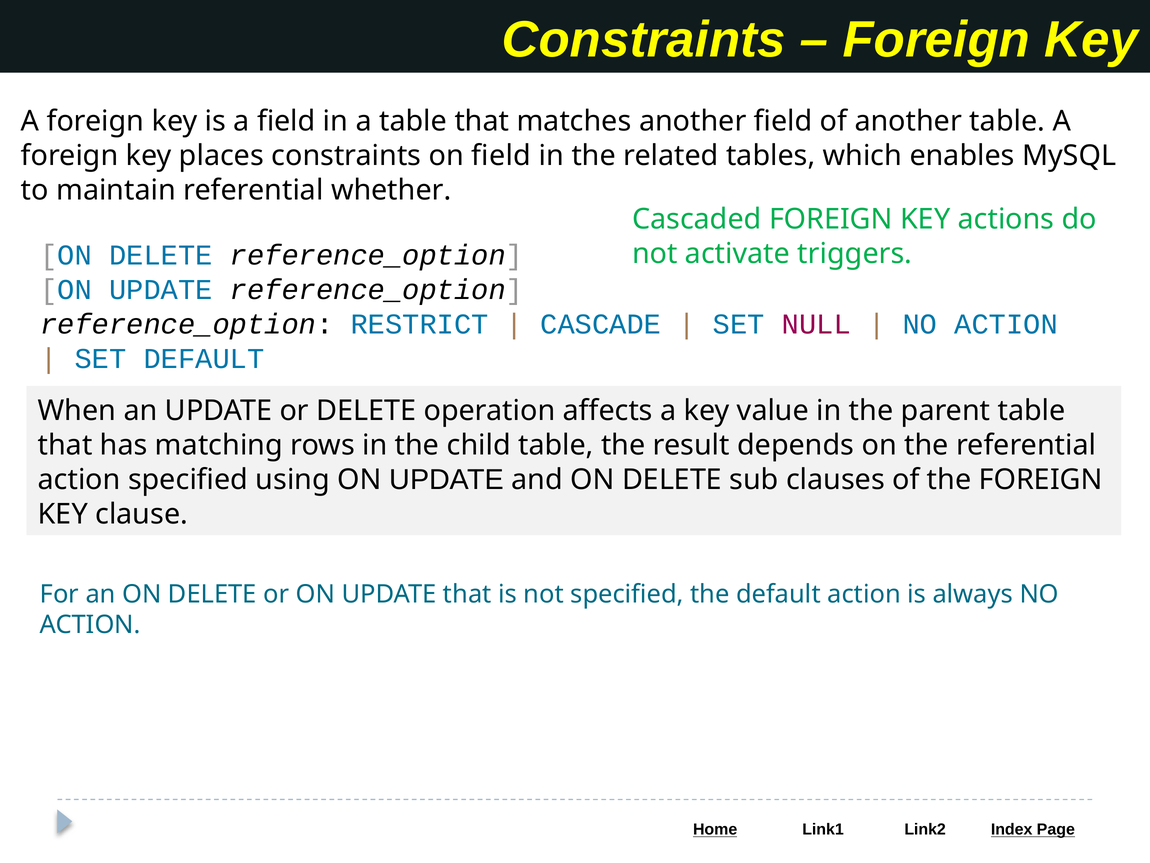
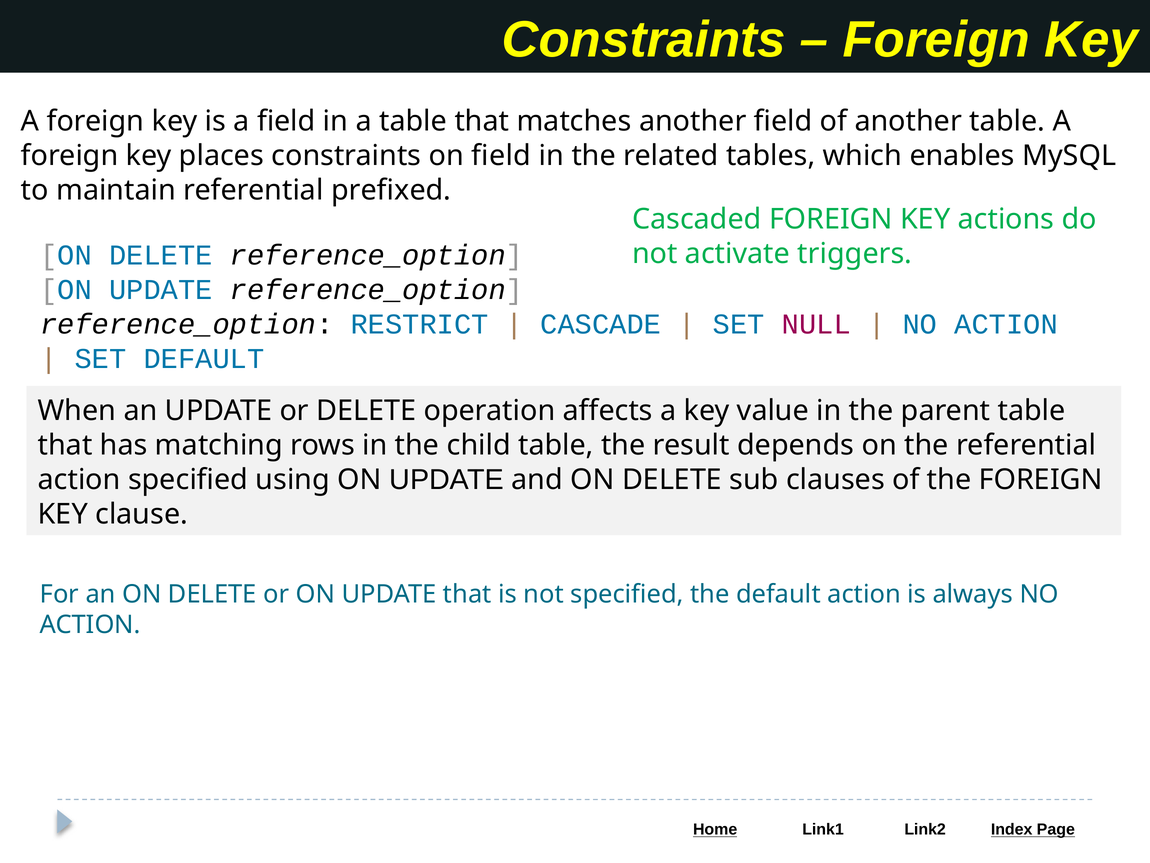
whether: whether -> prefixed (391, 190)
